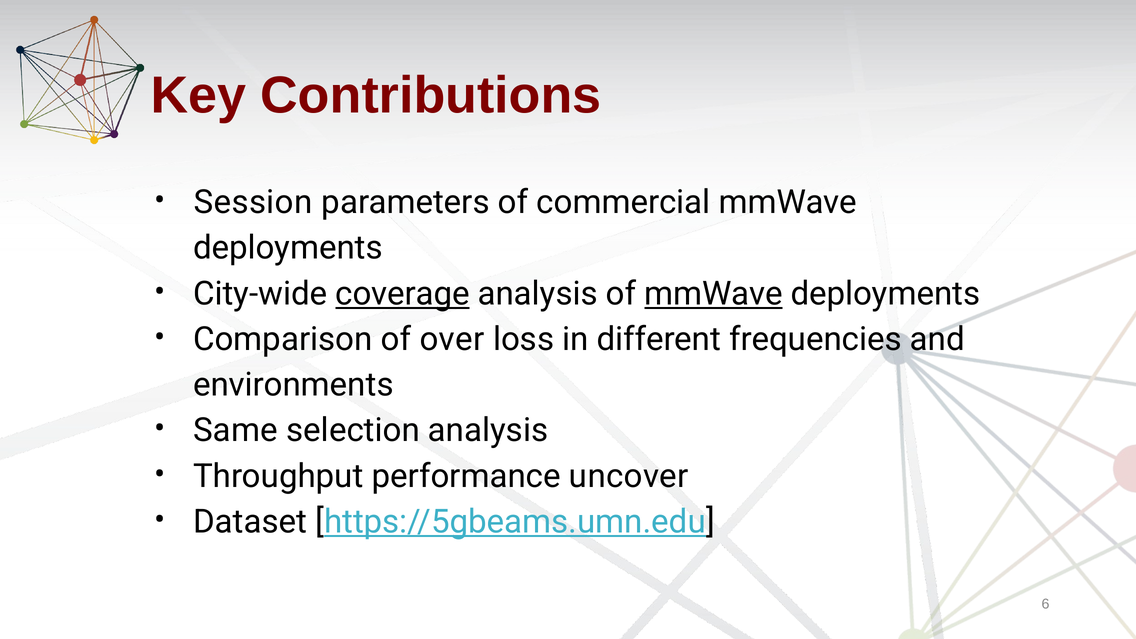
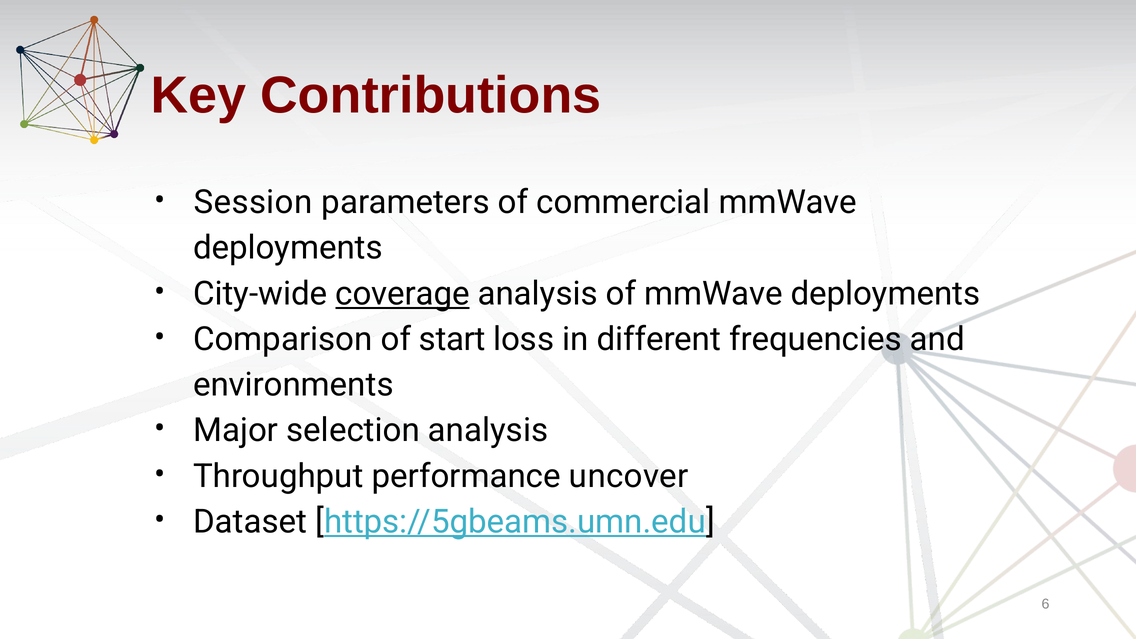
mmWave underline: present -> none (713, 294)
over: over -> start (452, 339)
Same: Same -> Major (236, 431)
